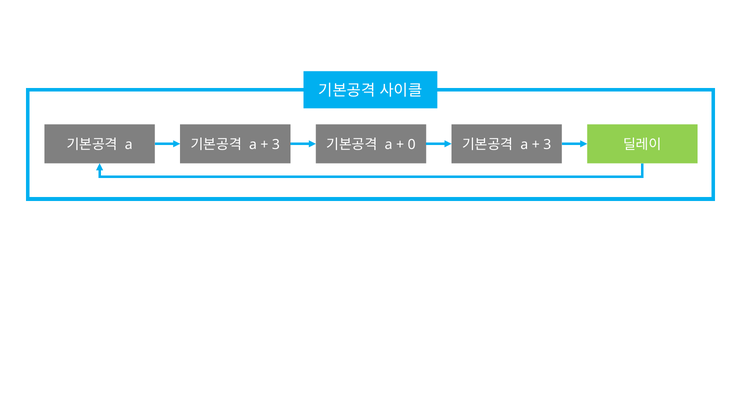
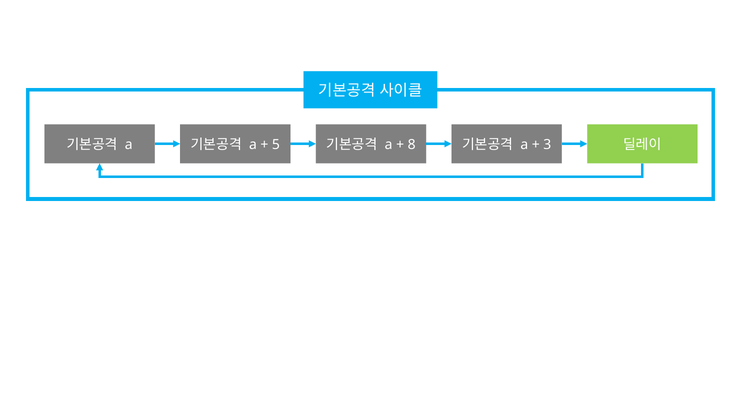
3: 3 -> 5 (276, 145)
0: 0 -> 8 (412, 145)
